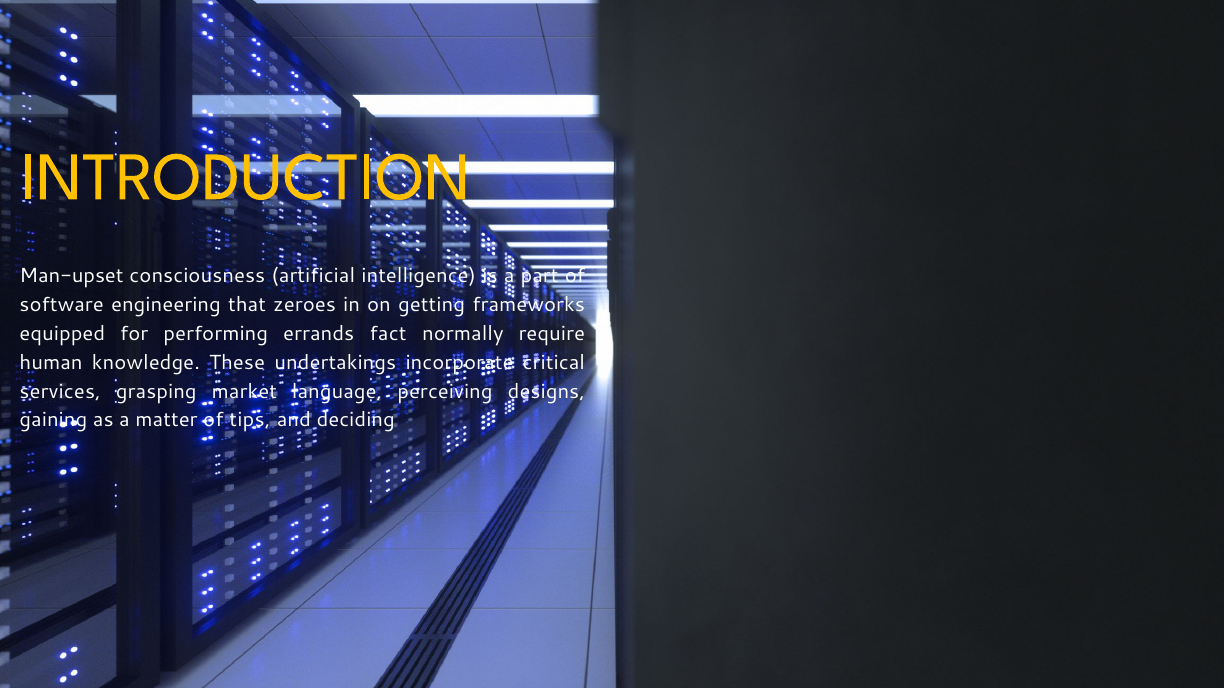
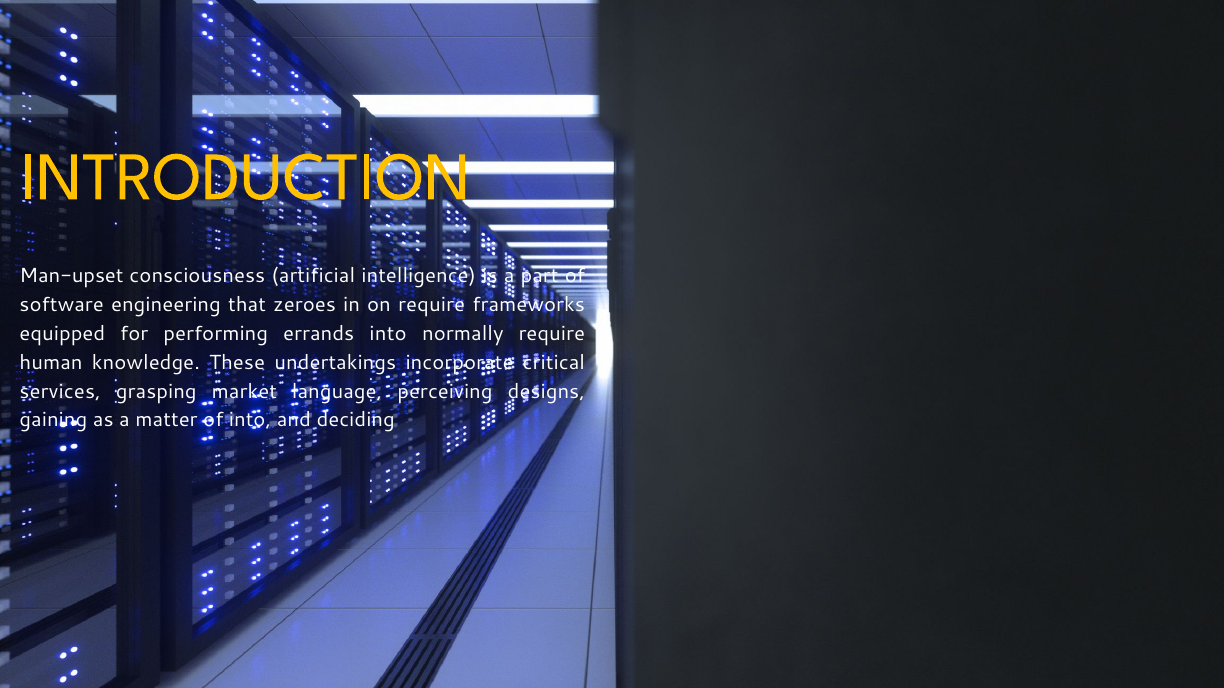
on getting: getting -> require (432, 305)
errands fact: fact -> into (388, 334)
of tips: tips -> into (250, 421)
